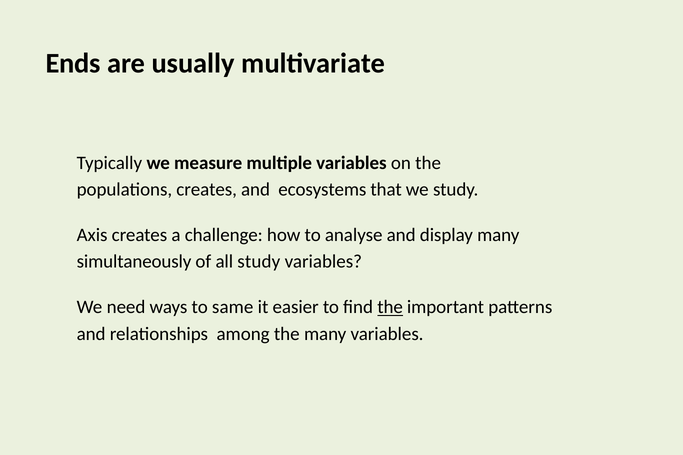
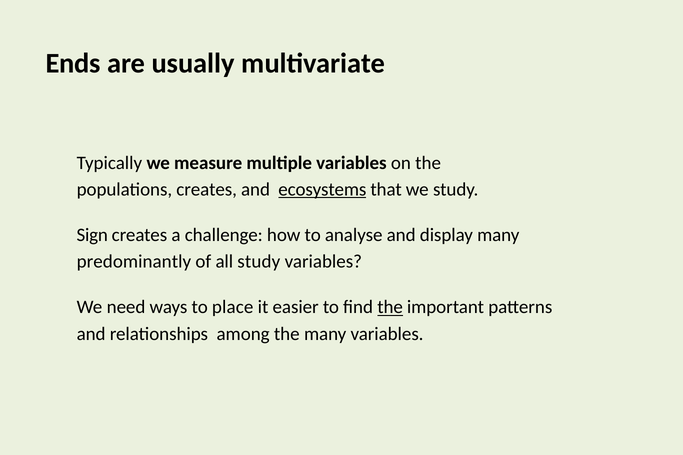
ecosystems underline: none -> present (322, 190)
Axis: Axis -> Sign (92, 235)
simultaneously: simultaneously -> predominantly (134, 262)
same: same -> place (233, 307)
